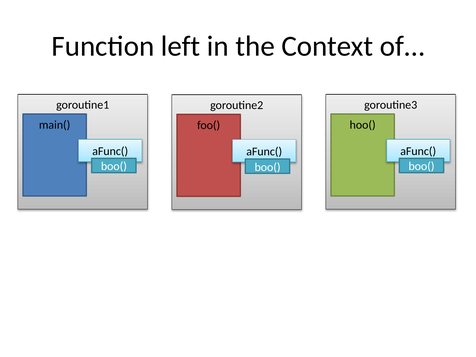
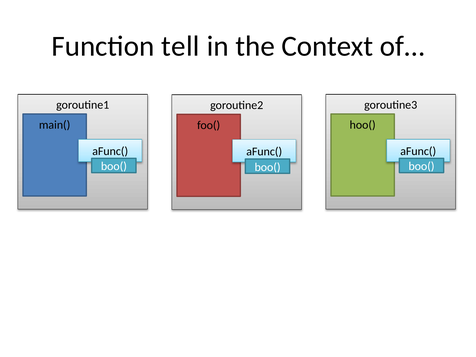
left: left -> tell (180, 46)
